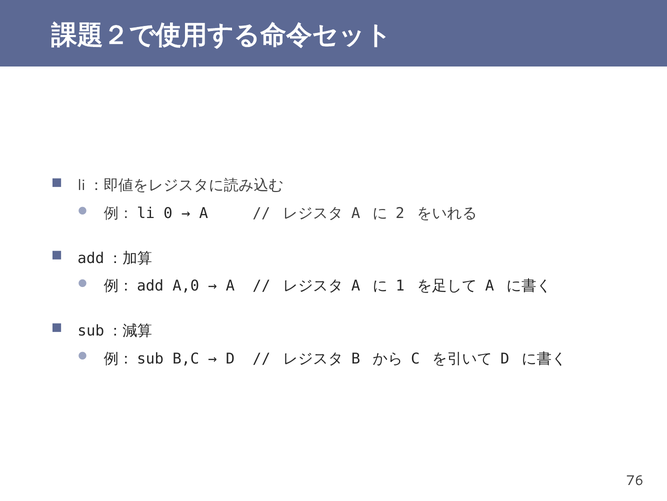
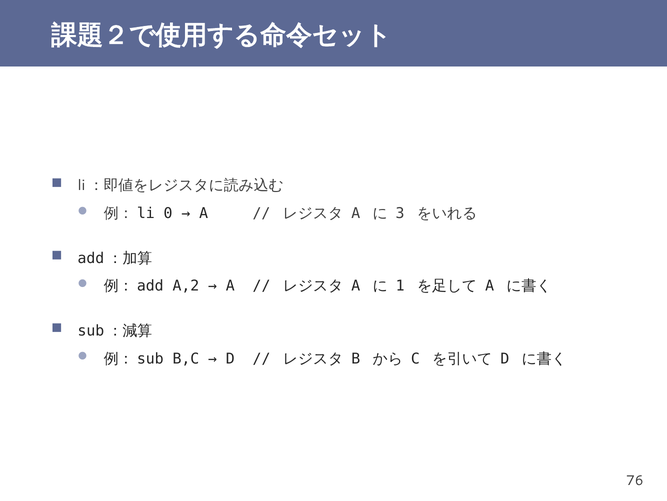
2: 2 -> 3 (400, 213)
A,0: A,0 -> A,2 (186, 286)
